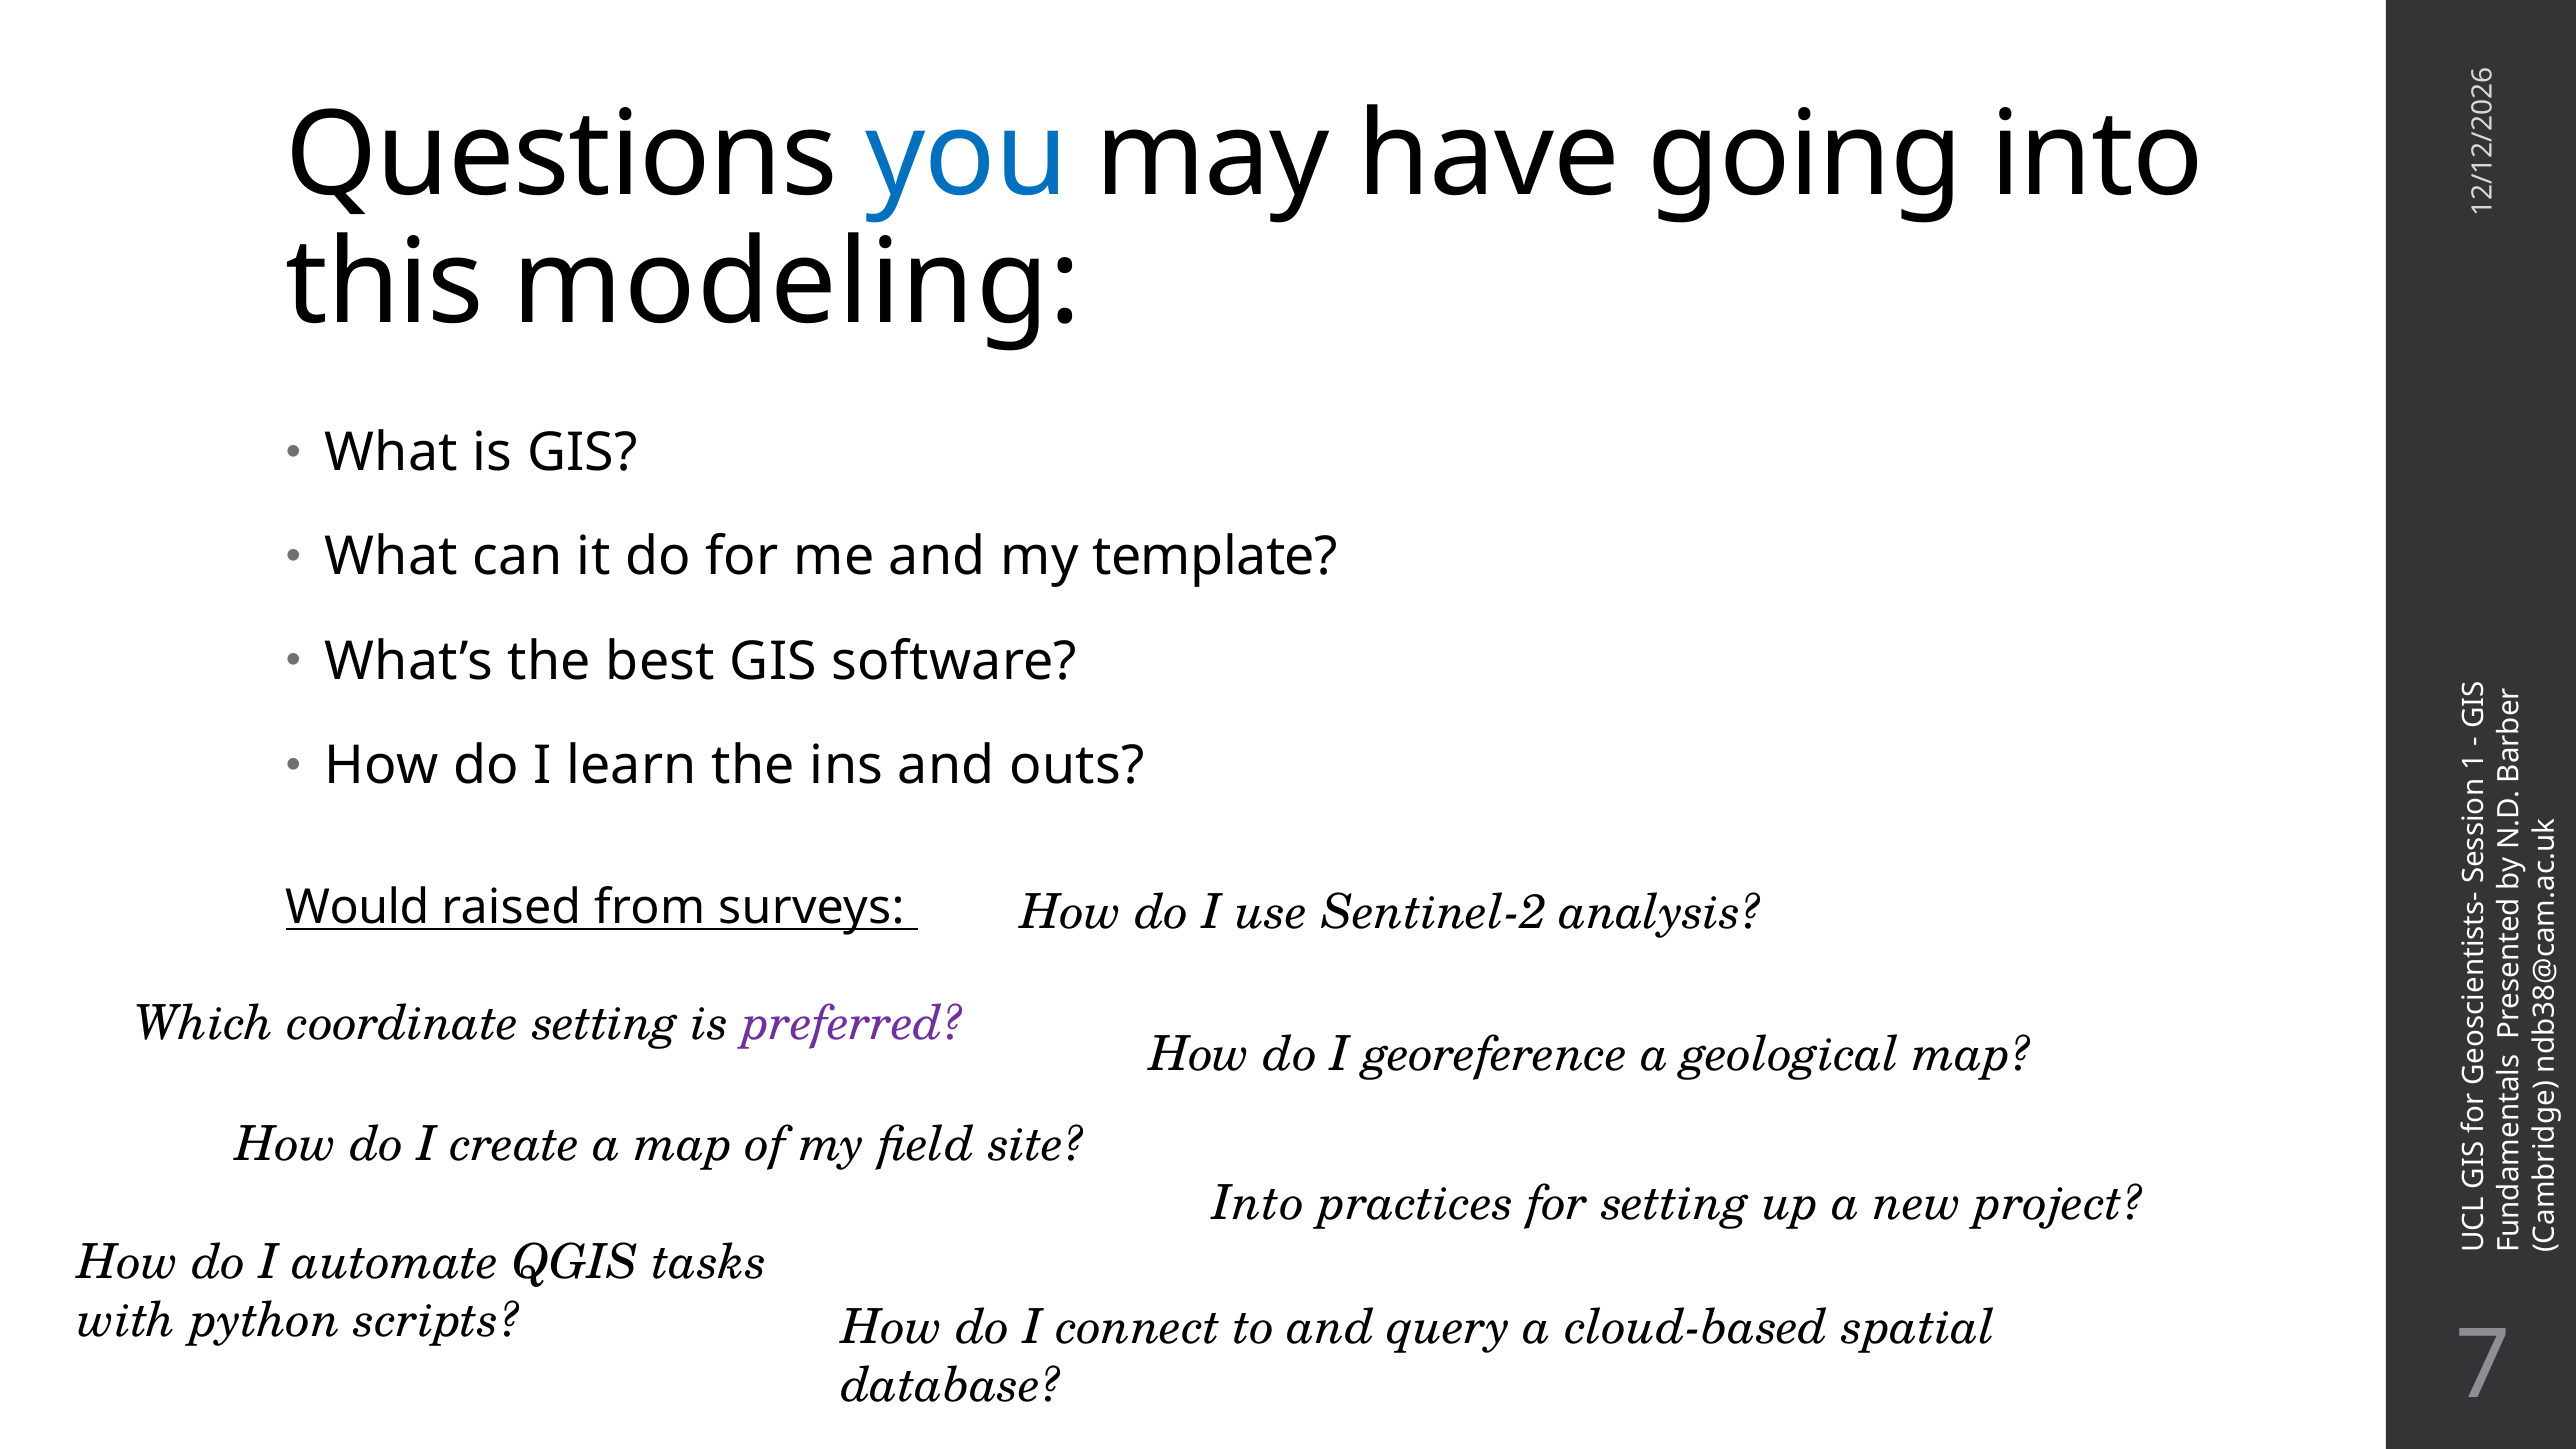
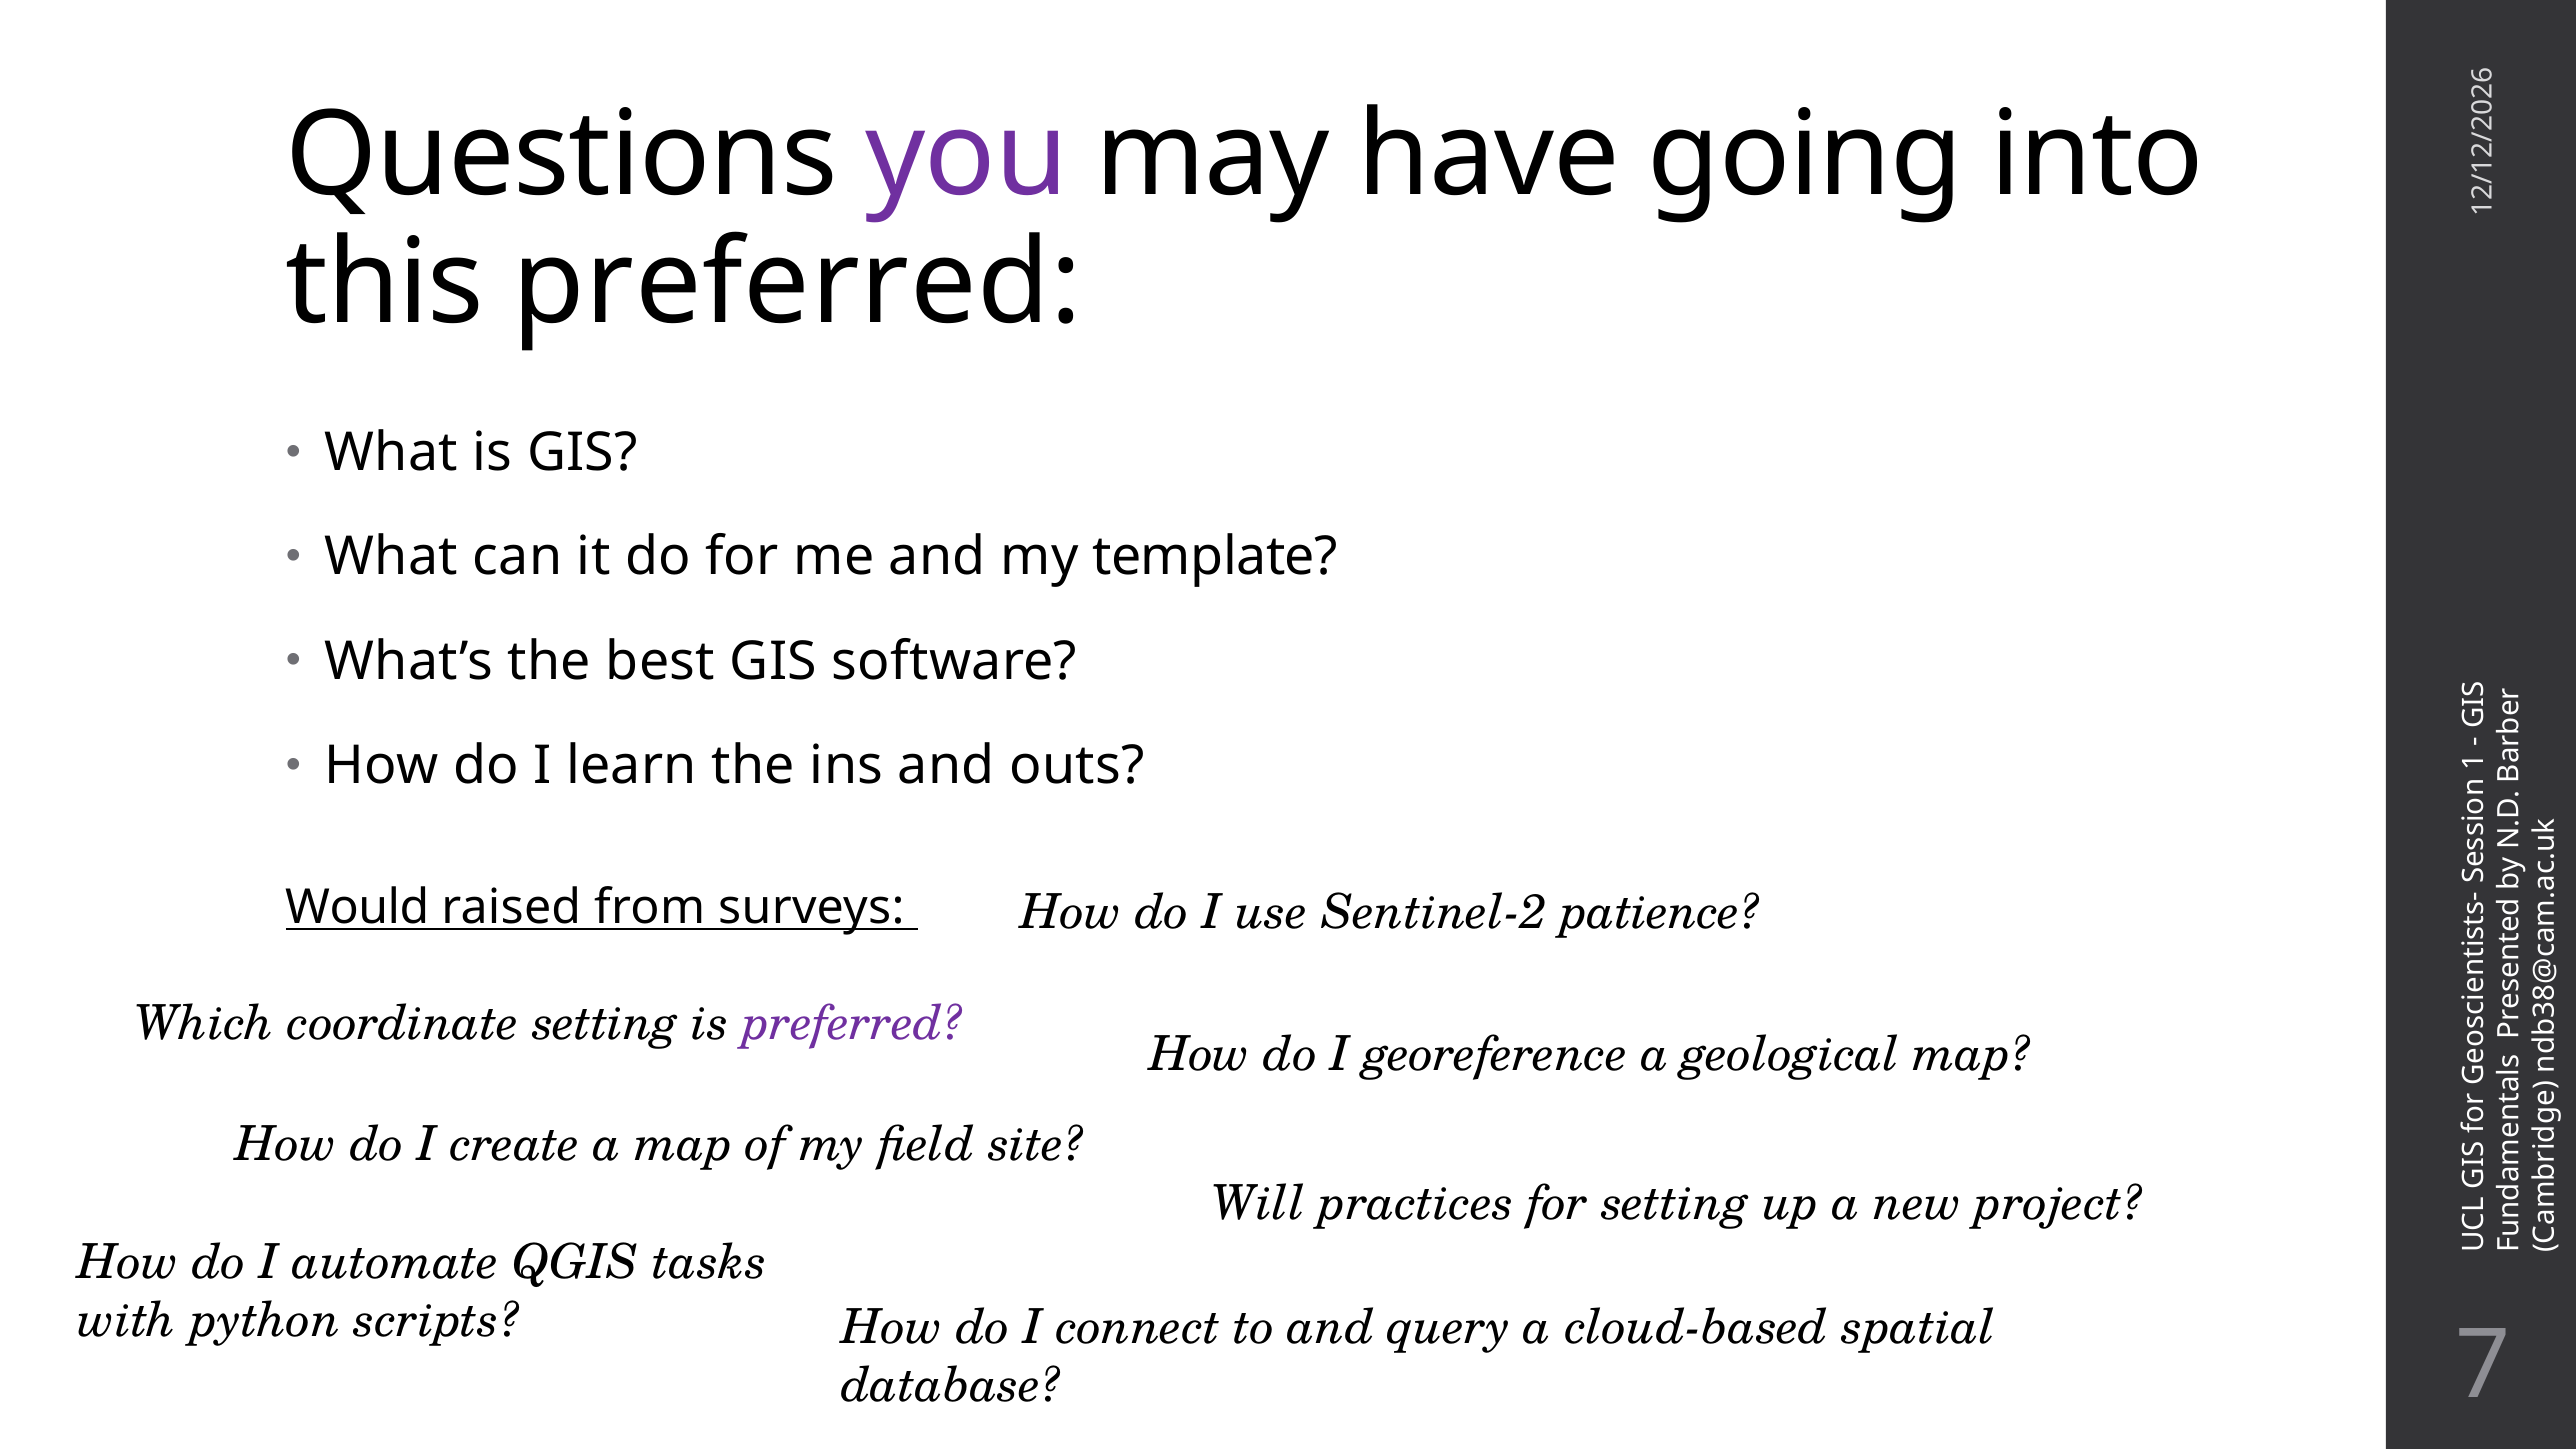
you colour: blue -> purple (967, 156)
this modeling: modeling -> preferred (797, 283)
analysis: analysis -> patience (1661, 912)
Into: Into -> Will (1258, 1203)
